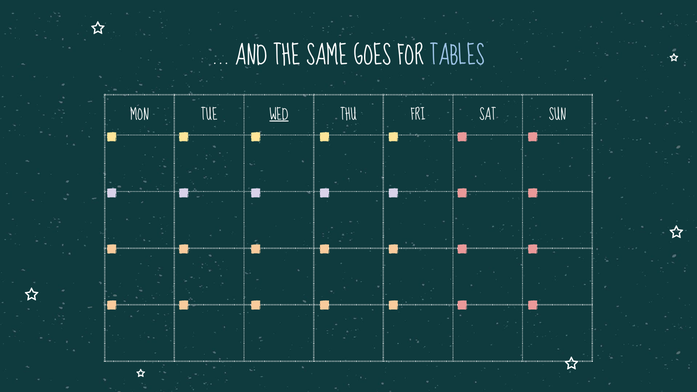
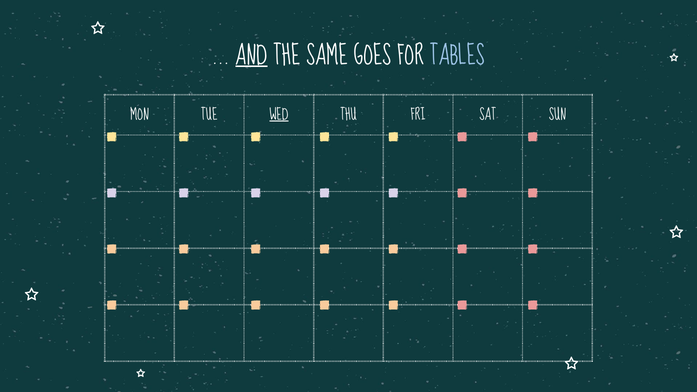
AND underline: none -> present (251, 56)
